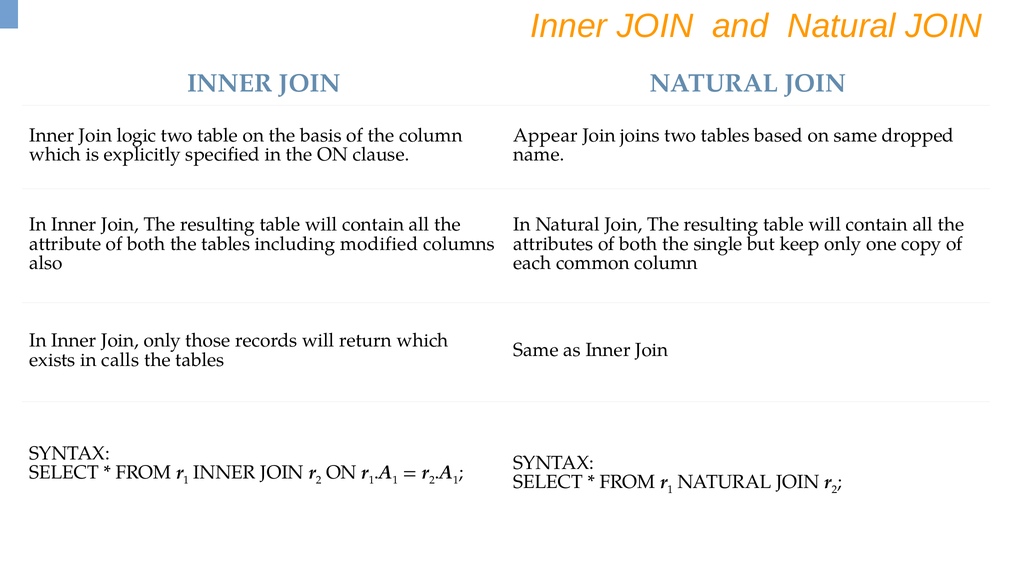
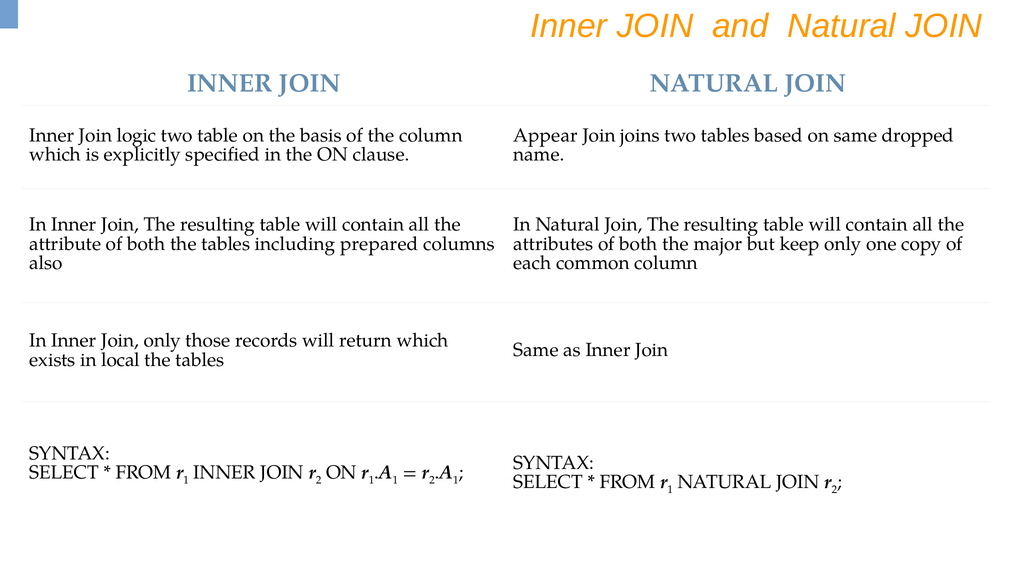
modified: modified -> prepared (379, 244)
single: single -> major (718, 244)
calls: calls -> local (121, 360)
